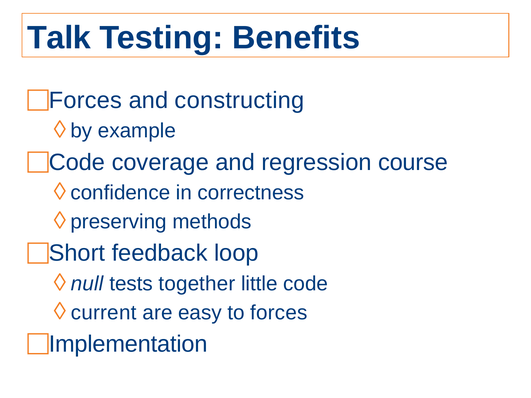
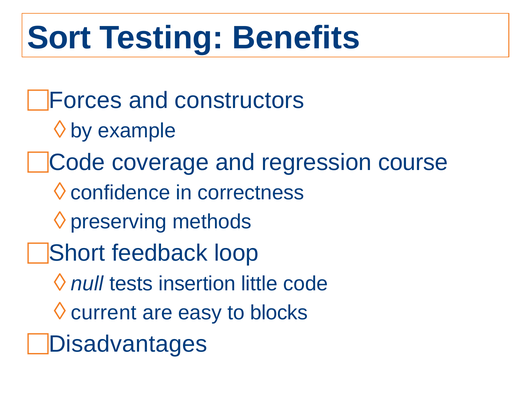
Talk: Talk -> Sort (59, 38)
constructing: constructing -> constructors (240, 100)
together: together -> insertion (197, 284)
to forces: forces -> blocks (279, 313)
Implementation: Implementation -> Disadvantages (128, 344)
